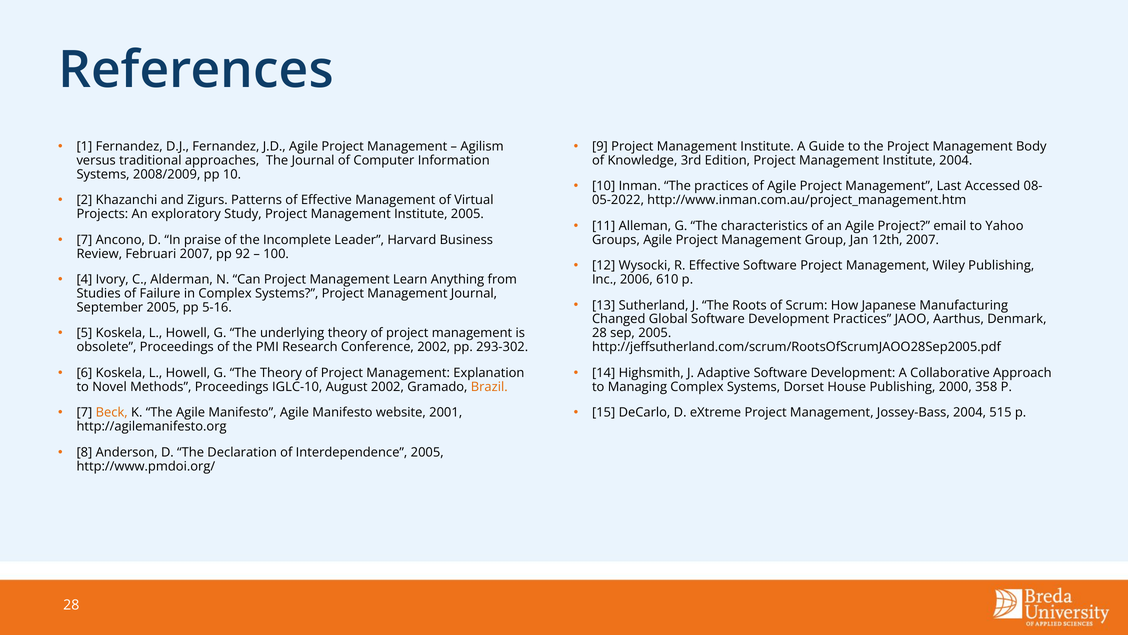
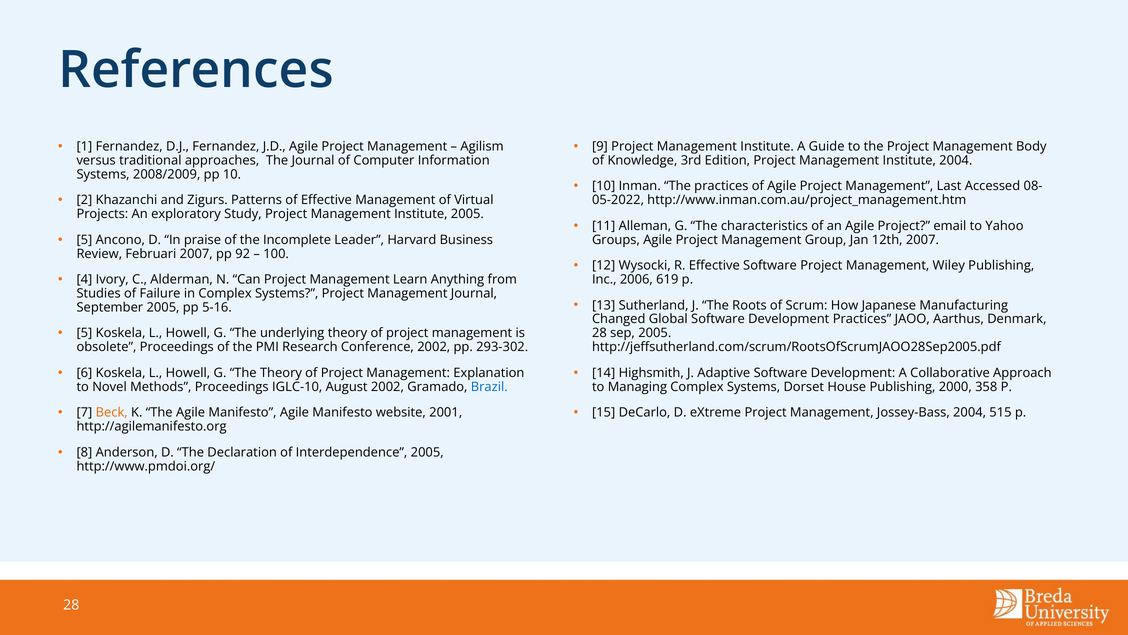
7: 7 -> 5 (84, 240)
610: 610 -> 619 (667, 279)
Brazil colour: orange -> blue (489, 387)
